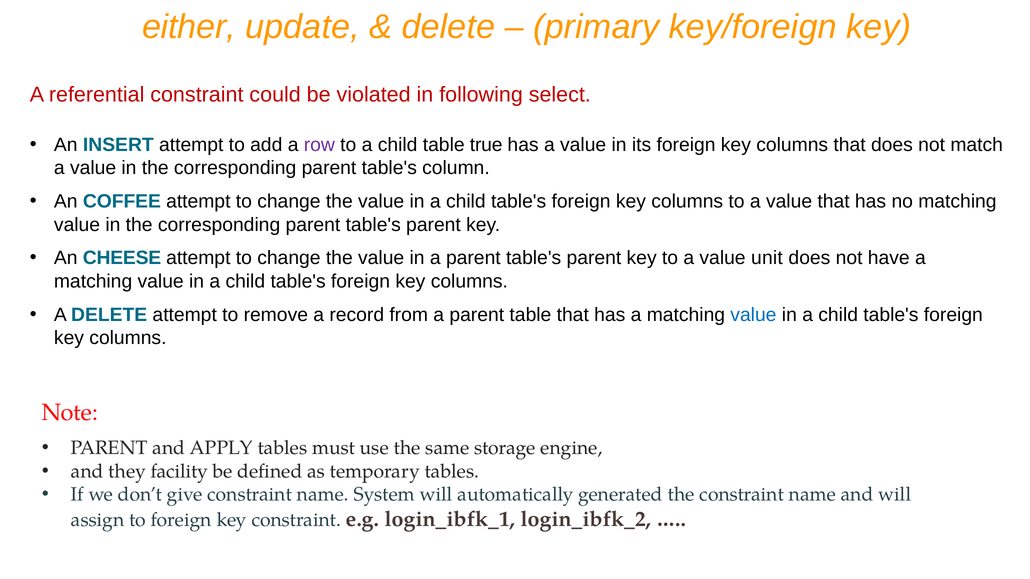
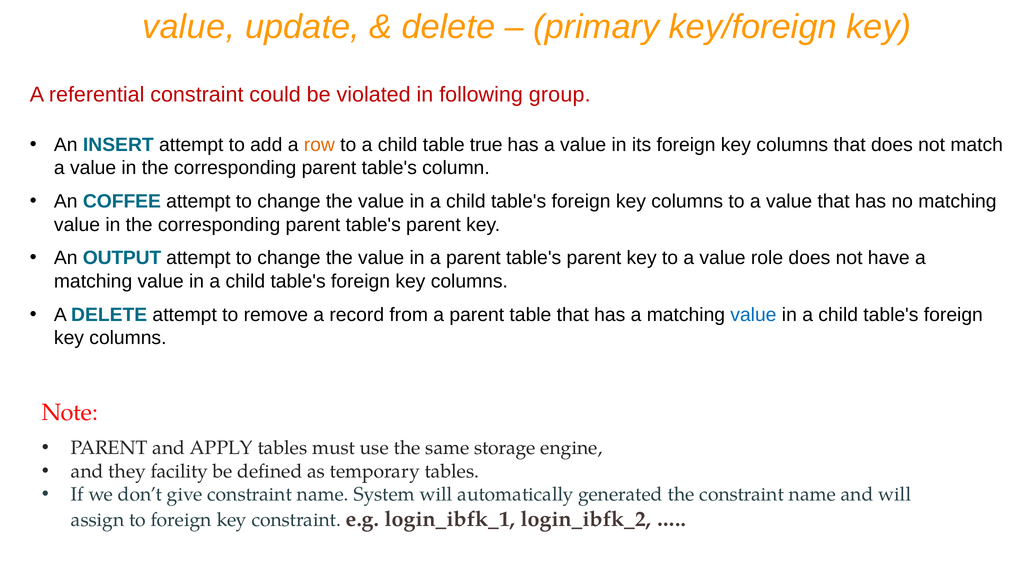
either: either -> value (189, 27)
select: select -> group (560, 95)
row colour: purple -> orange (319, 145)
CHEESE: CHEESE -> OUTPUT (122, 258)
unit: unit -> role (767, 258)
